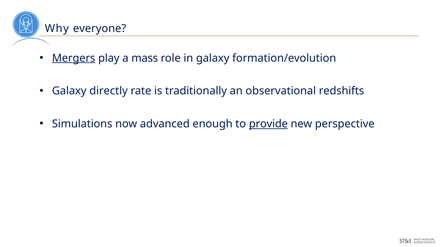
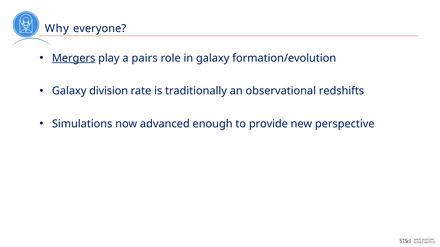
mass: mass -> pairs (145, 58)
directly: directly -> division (109, 91)
provide underline: present -> none (268, 124)
